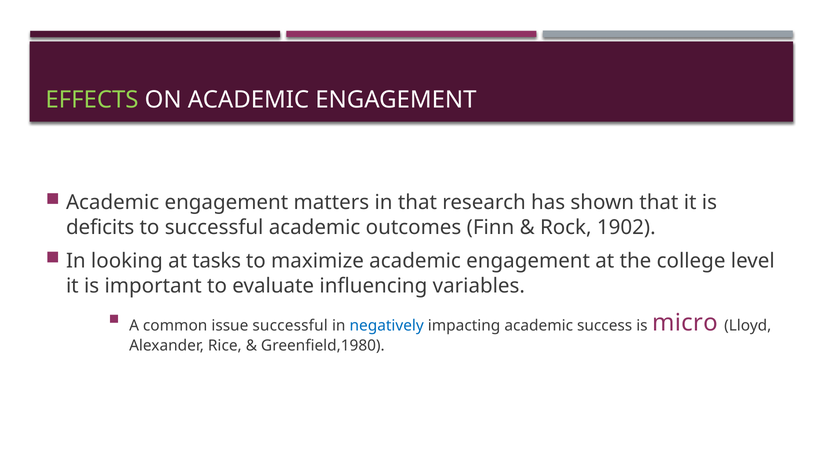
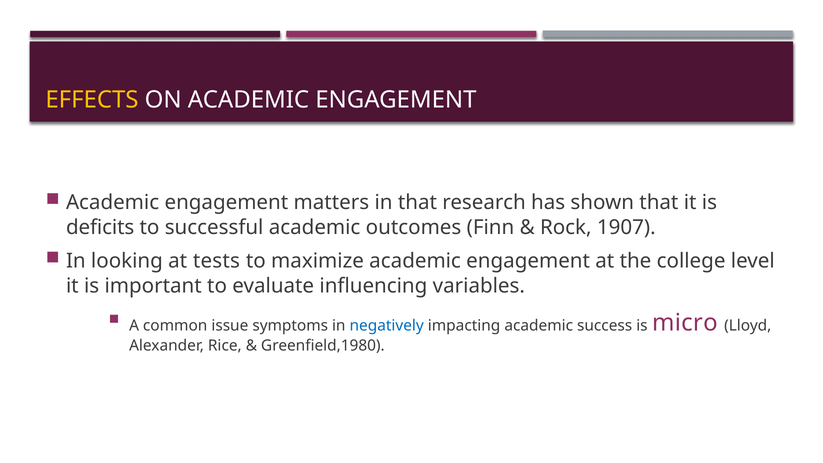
EFFECTS colour: light green -> yellow (92, 100)
1902: 1902 -> 1907 (626, 227)
tasks: tasks -> tests (216, 261)
issue successful: successful -> symptoms (290, 326)
